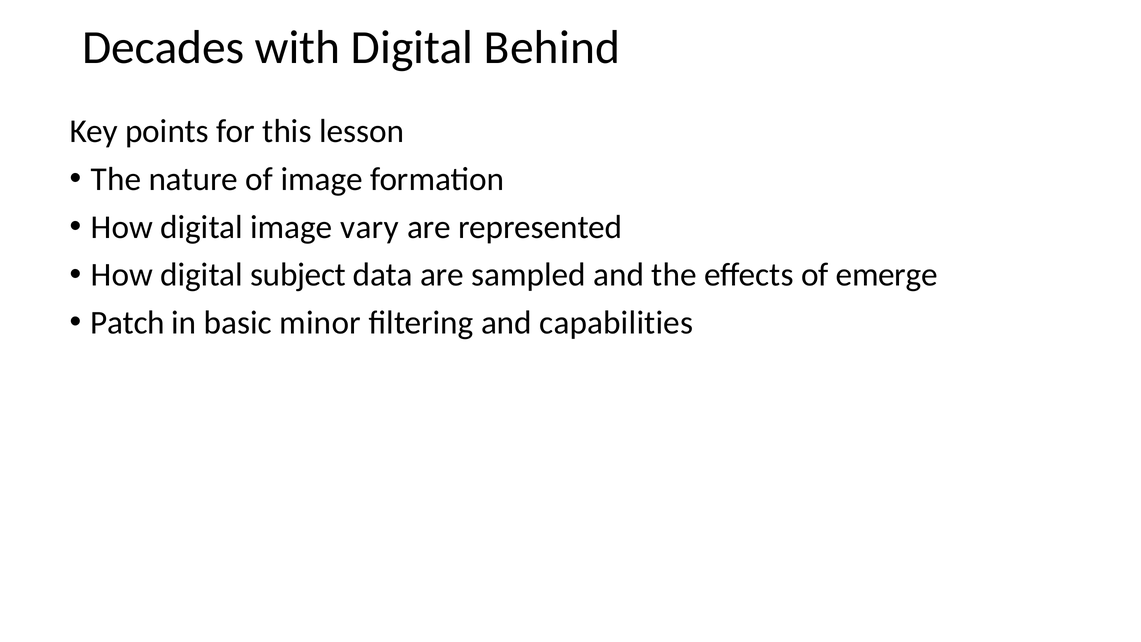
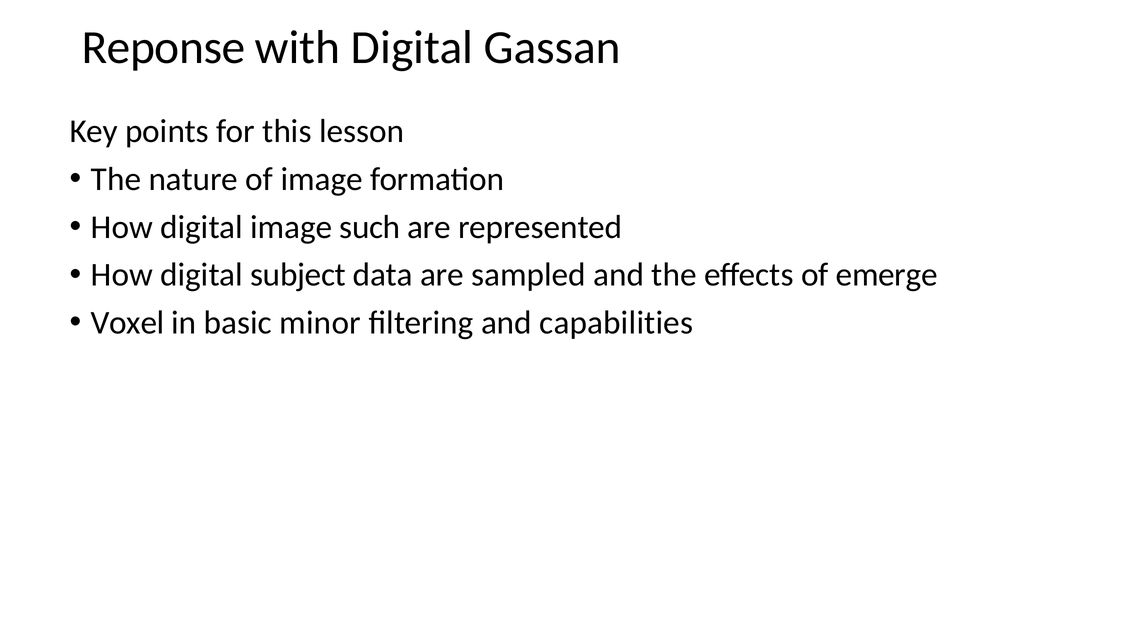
Decades: Decades -> Reponse (163, 47)
Behind: Behind -> Gassan (552, 47)
vary: vary -> such (370, 227)
Patch: Patch -> Voxel (128, 323)
